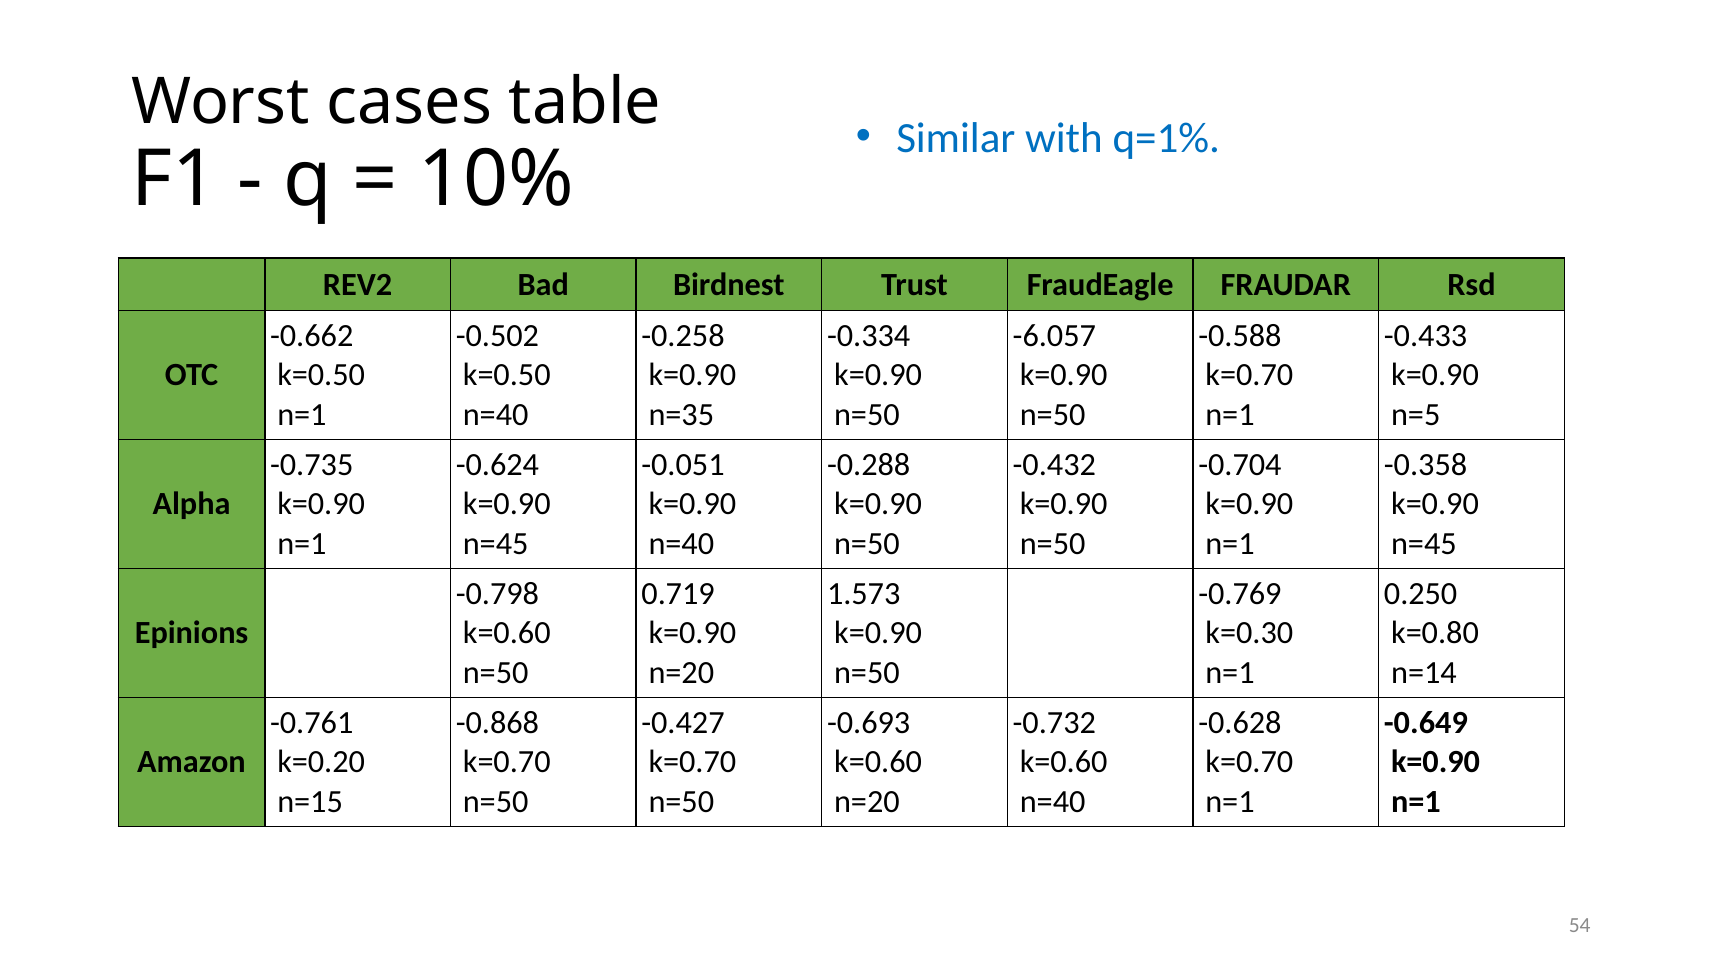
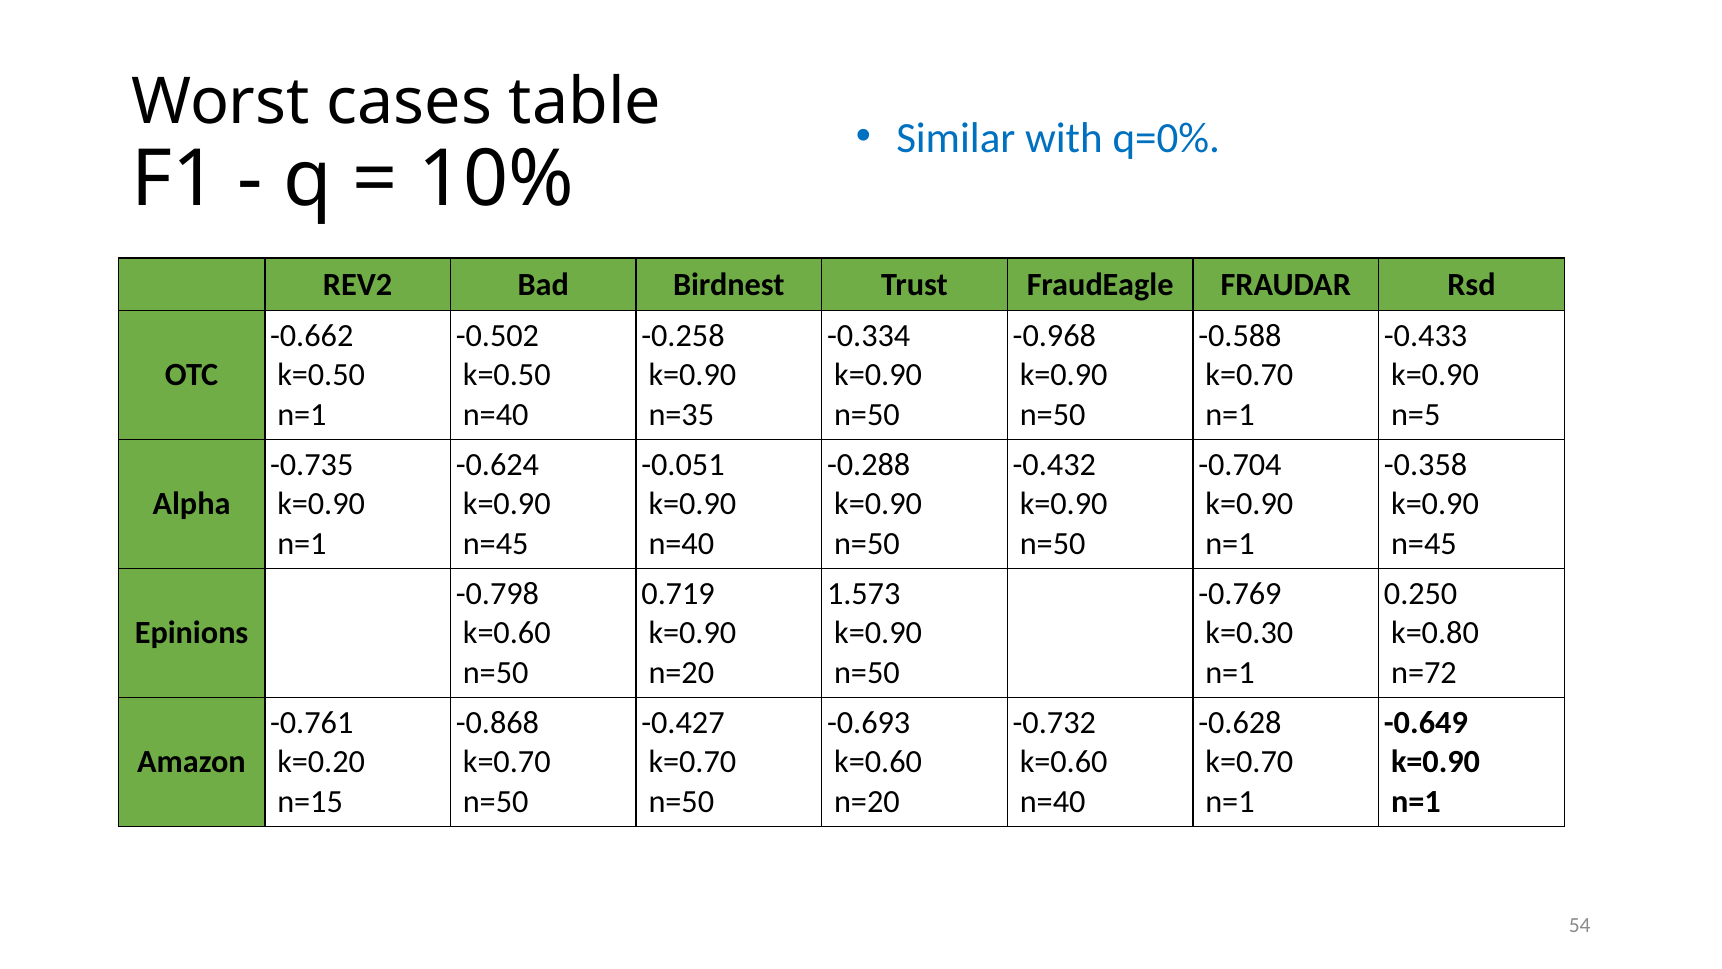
q=1%: q=1% -> q=0% (1166, 138)
-6.057: -6.057 -> -0.968 (1054, 336)
n=14: n=14 -> n=72 (1424, 672)
